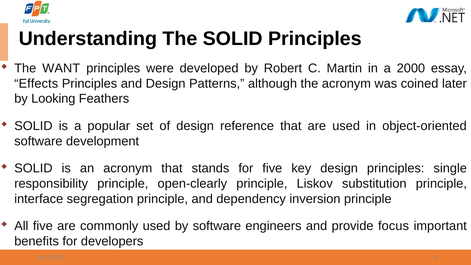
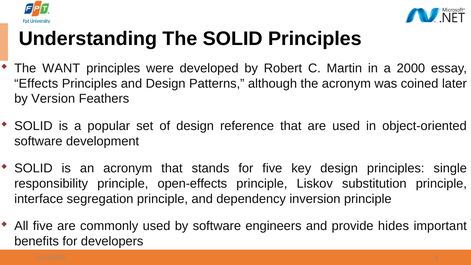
Looking: Looking -> Version (53, 99)
open-clearly: open-clearly -> open-effects (192, 183)
focus: focus -> hides (393, 226)
